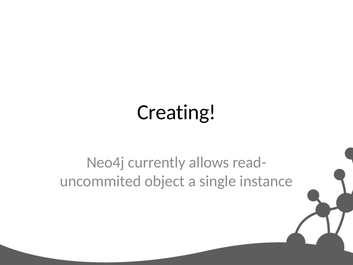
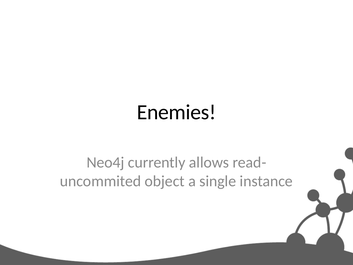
Creating: Creating -> Enemies (177, 112)
